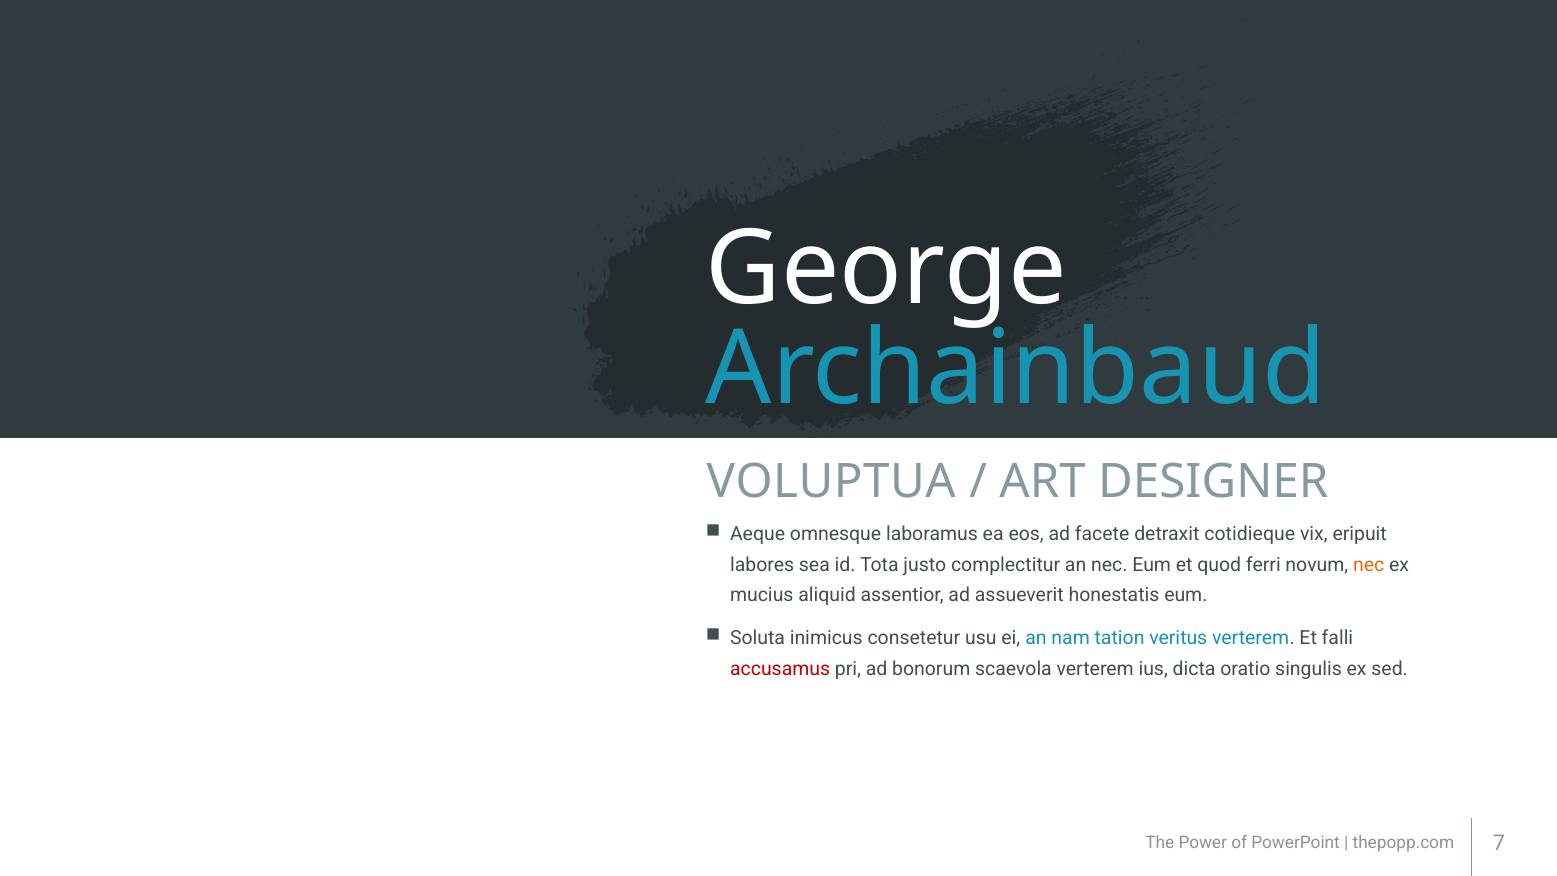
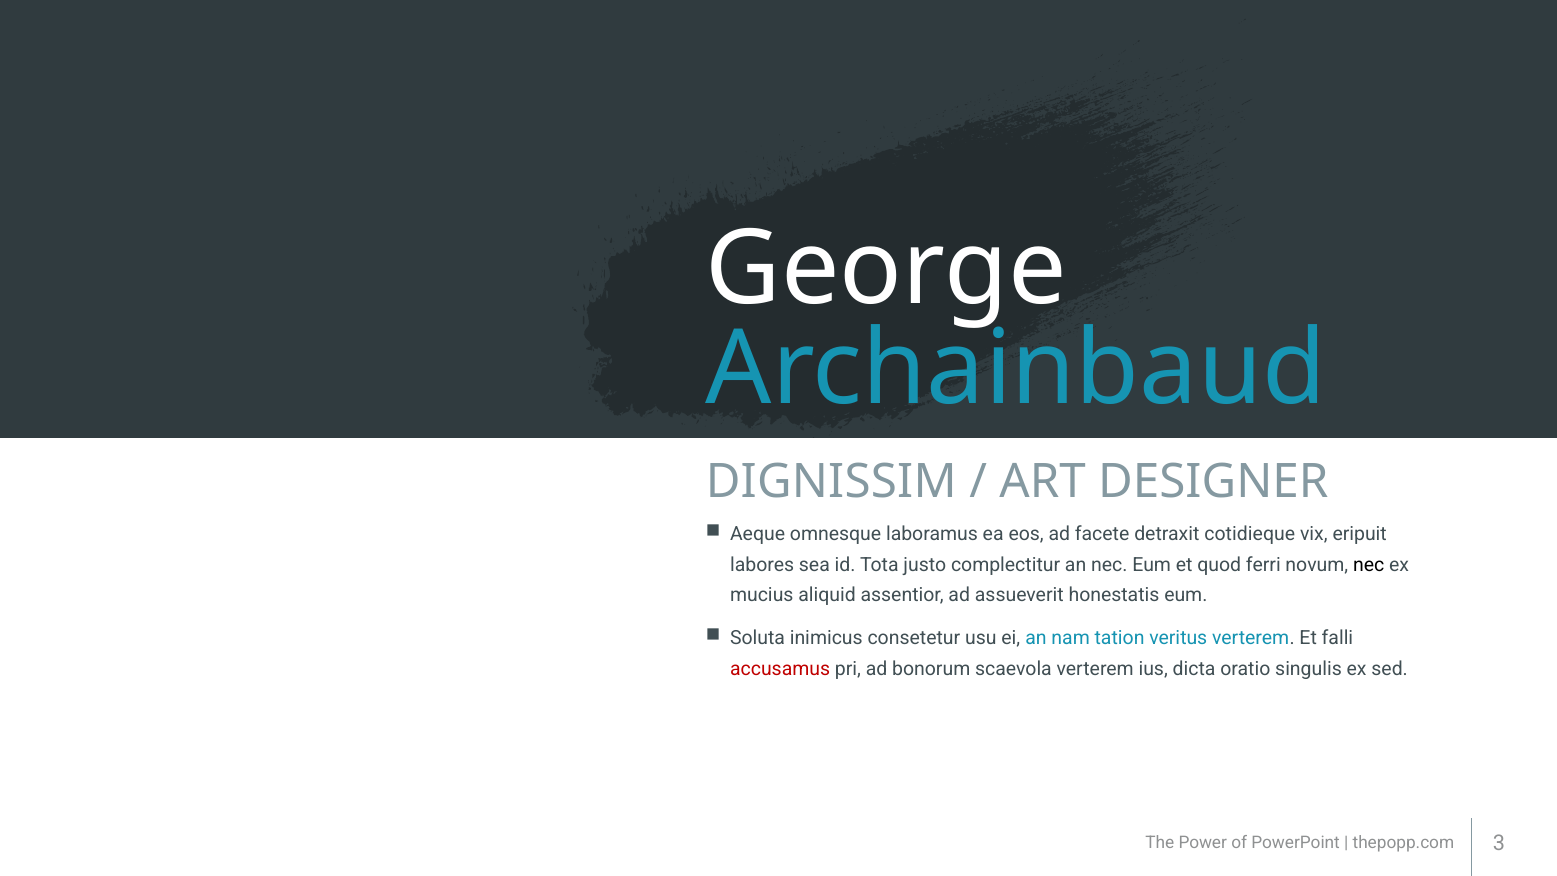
VOLUPTUA: VOLUPTUA -> DIGNISSIM (831, 481)
nec colour: orange -> black (1369, 565)
7: 7 -> 3 (1499, 843)
